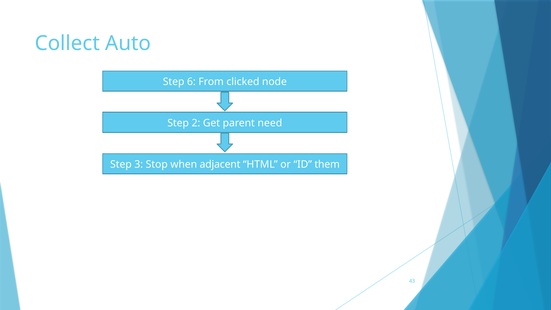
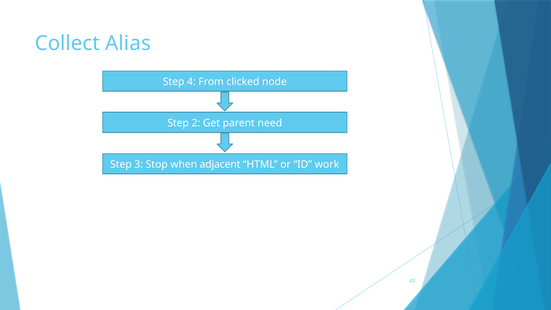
Auto: Auto -> Alias (128, 43)
6: 6 -> 4 (191, 82)
them: them -> work (327, 165)
